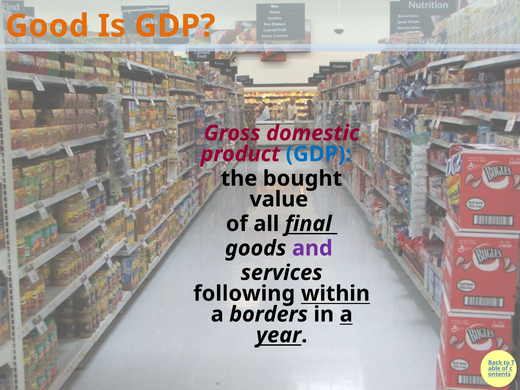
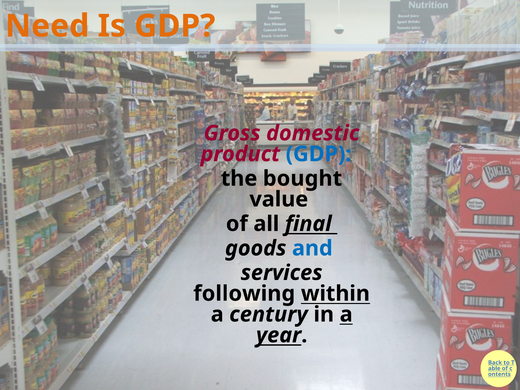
Good: Good -> Need (47, 26)
and colour: purple -> blue (312, 248)
borders: borders -> century (268, 314)
